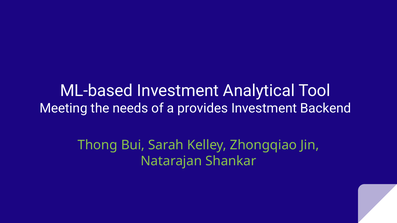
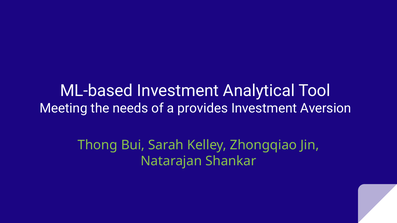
Backend: Backend -> Aversion (326, 109)
